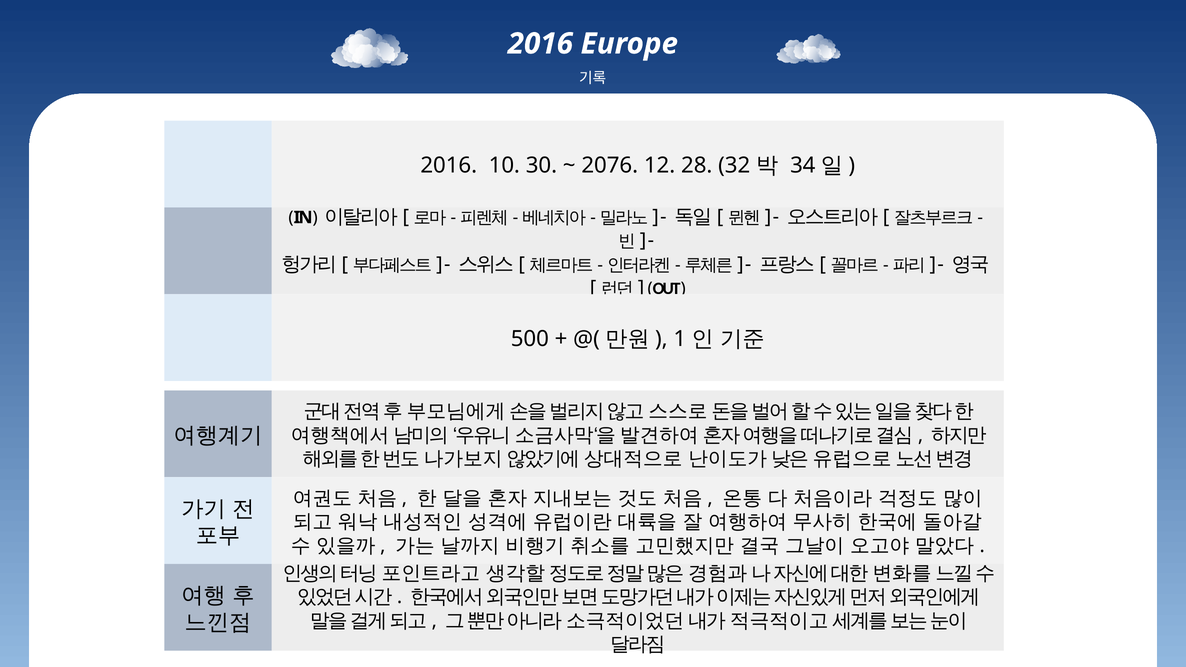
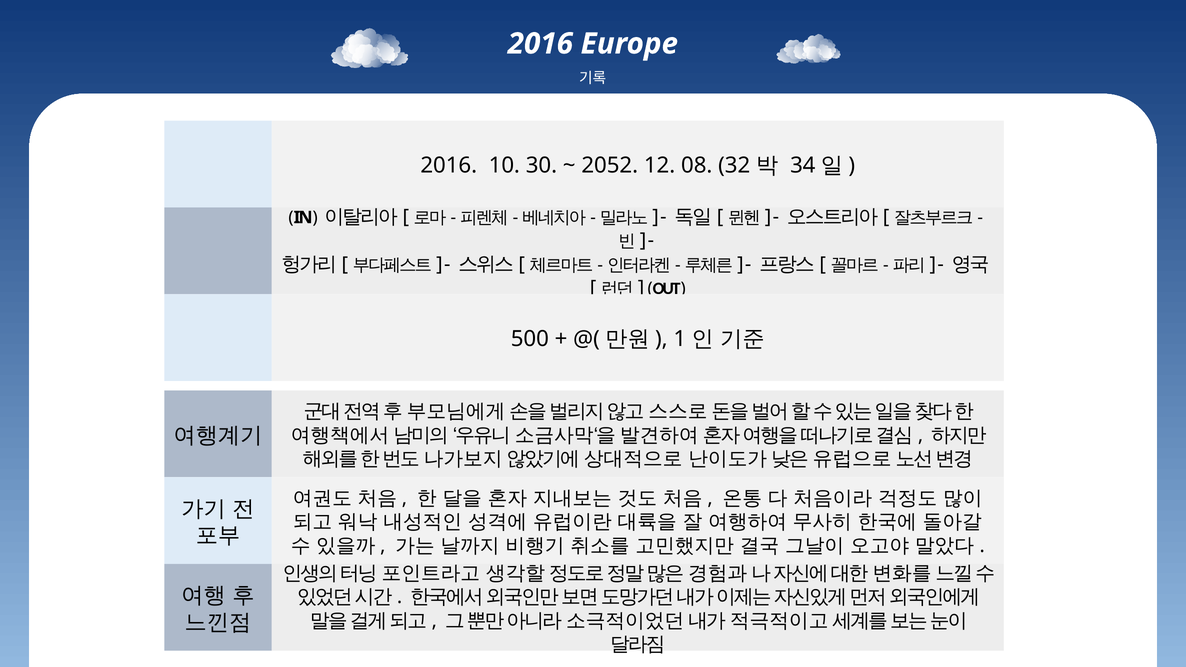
2076: 2076 -> 2052 (610, 166)
28: 28 -> 08 (697, 166)
